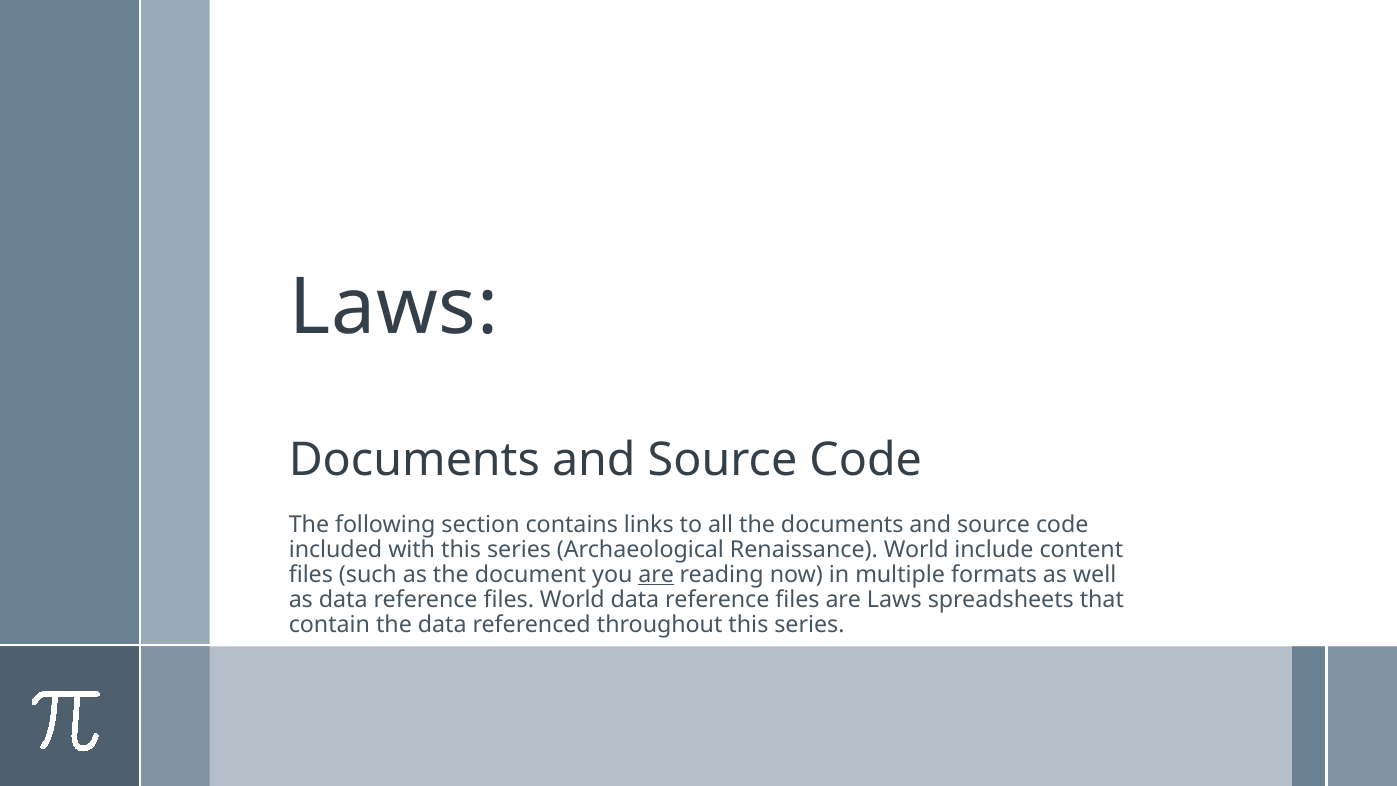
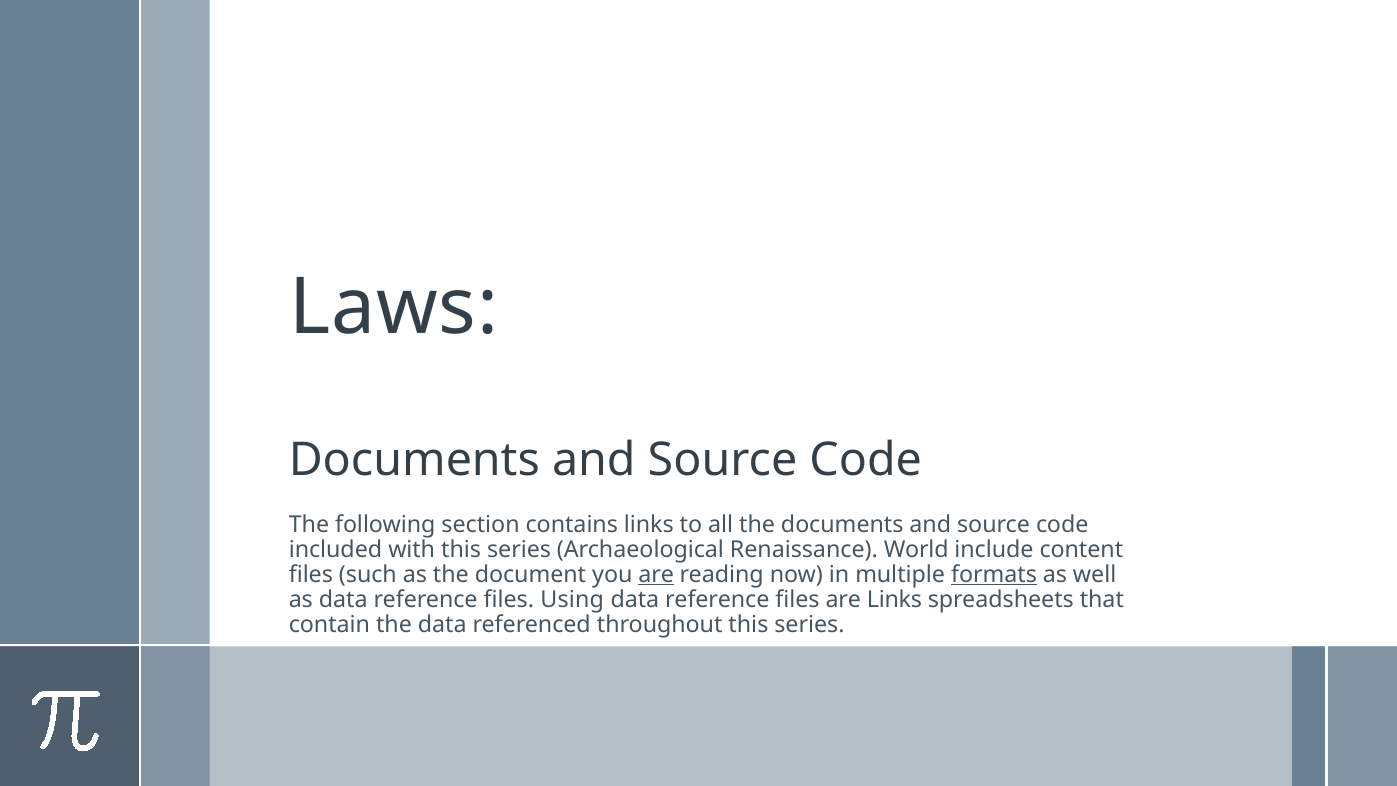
formats underline: none -> present (994, 575)
files World: World -> Using (572, 600)
are Laws: Laws -> Links (894, 600)
